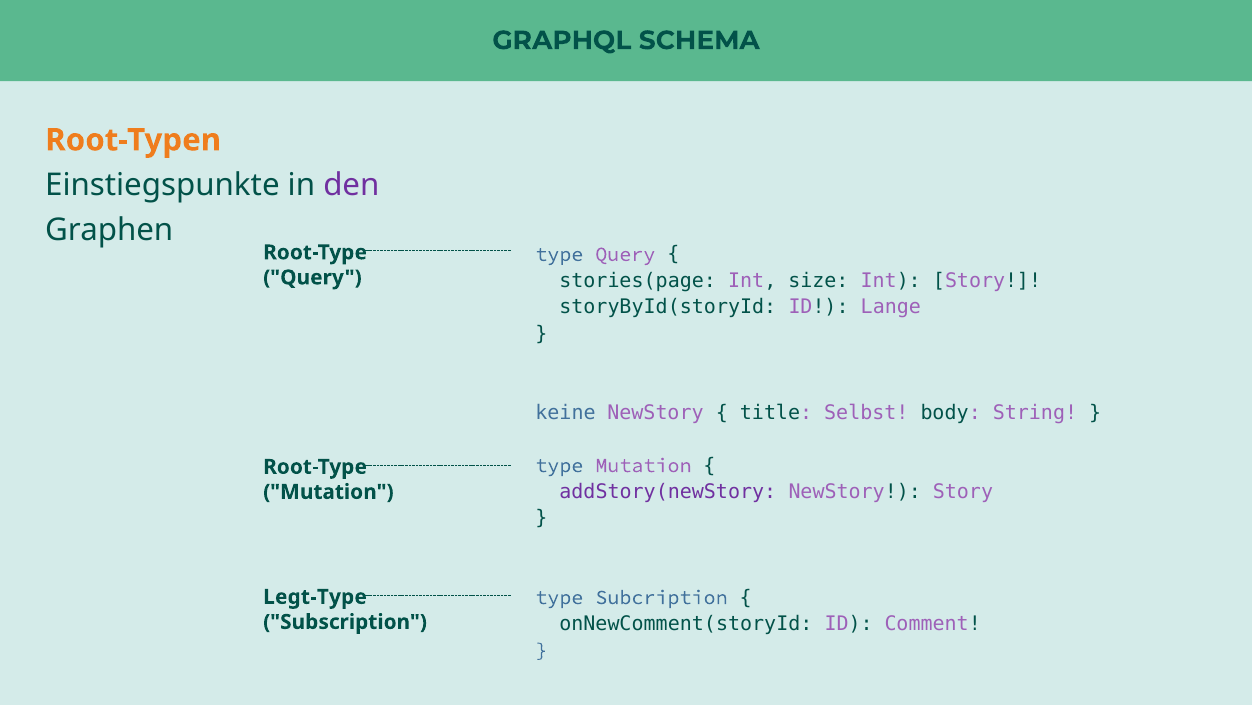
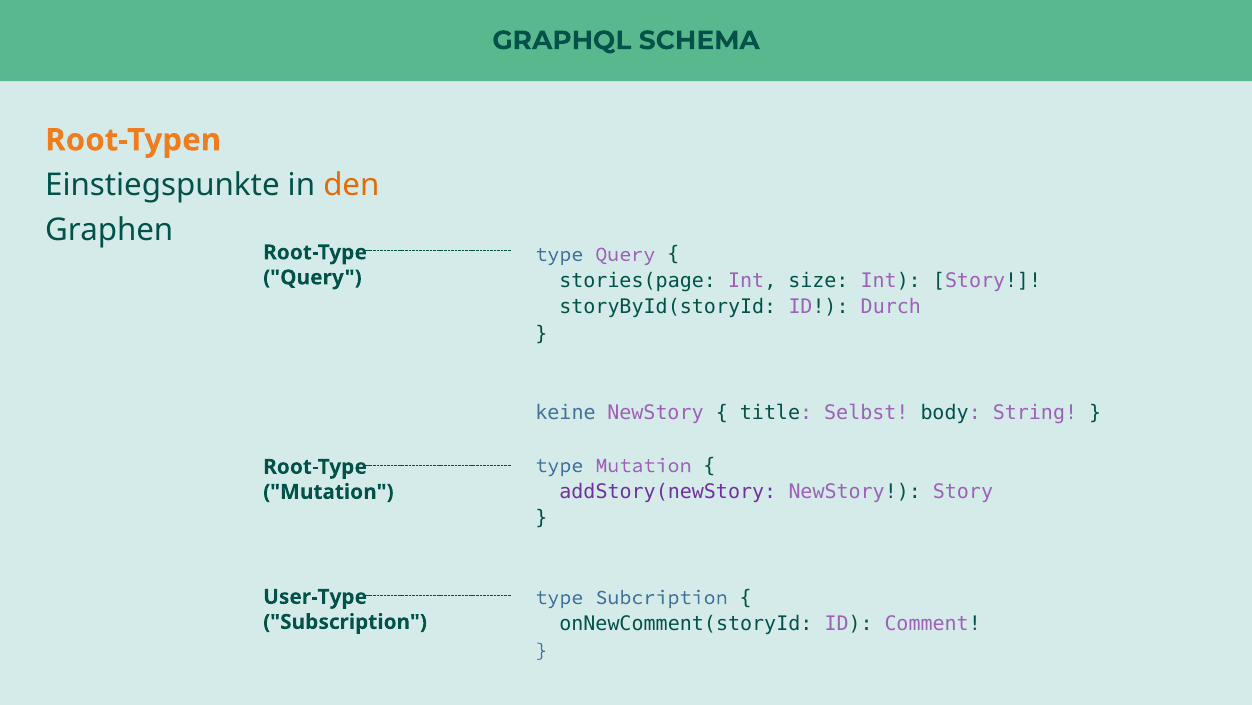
den colour: purple -> orange (351, 185)
Lange: Lange -> Durch (891, 307)
Legt-Type: Legt-Type -> User-Type (315, 596)
